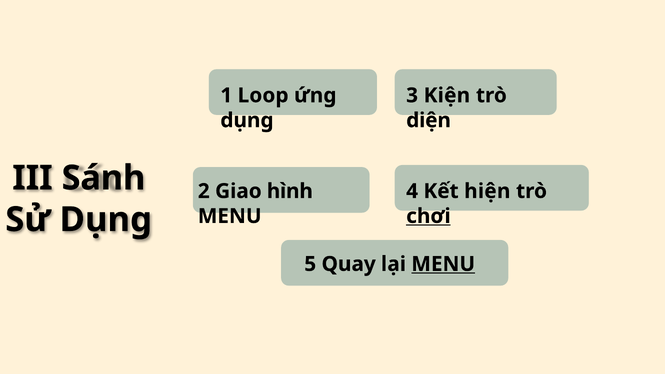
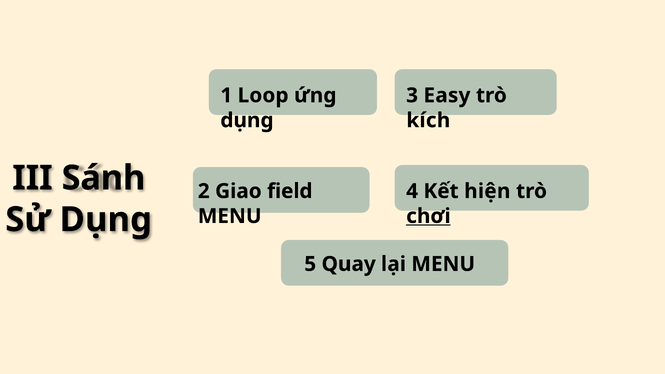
Kiện: Kiện -> Easy (447, 95)
diện: diện -> kích (428, 120)
hình: hình -> field (290, 191)
MENU underline: present -> none (443, 264)
